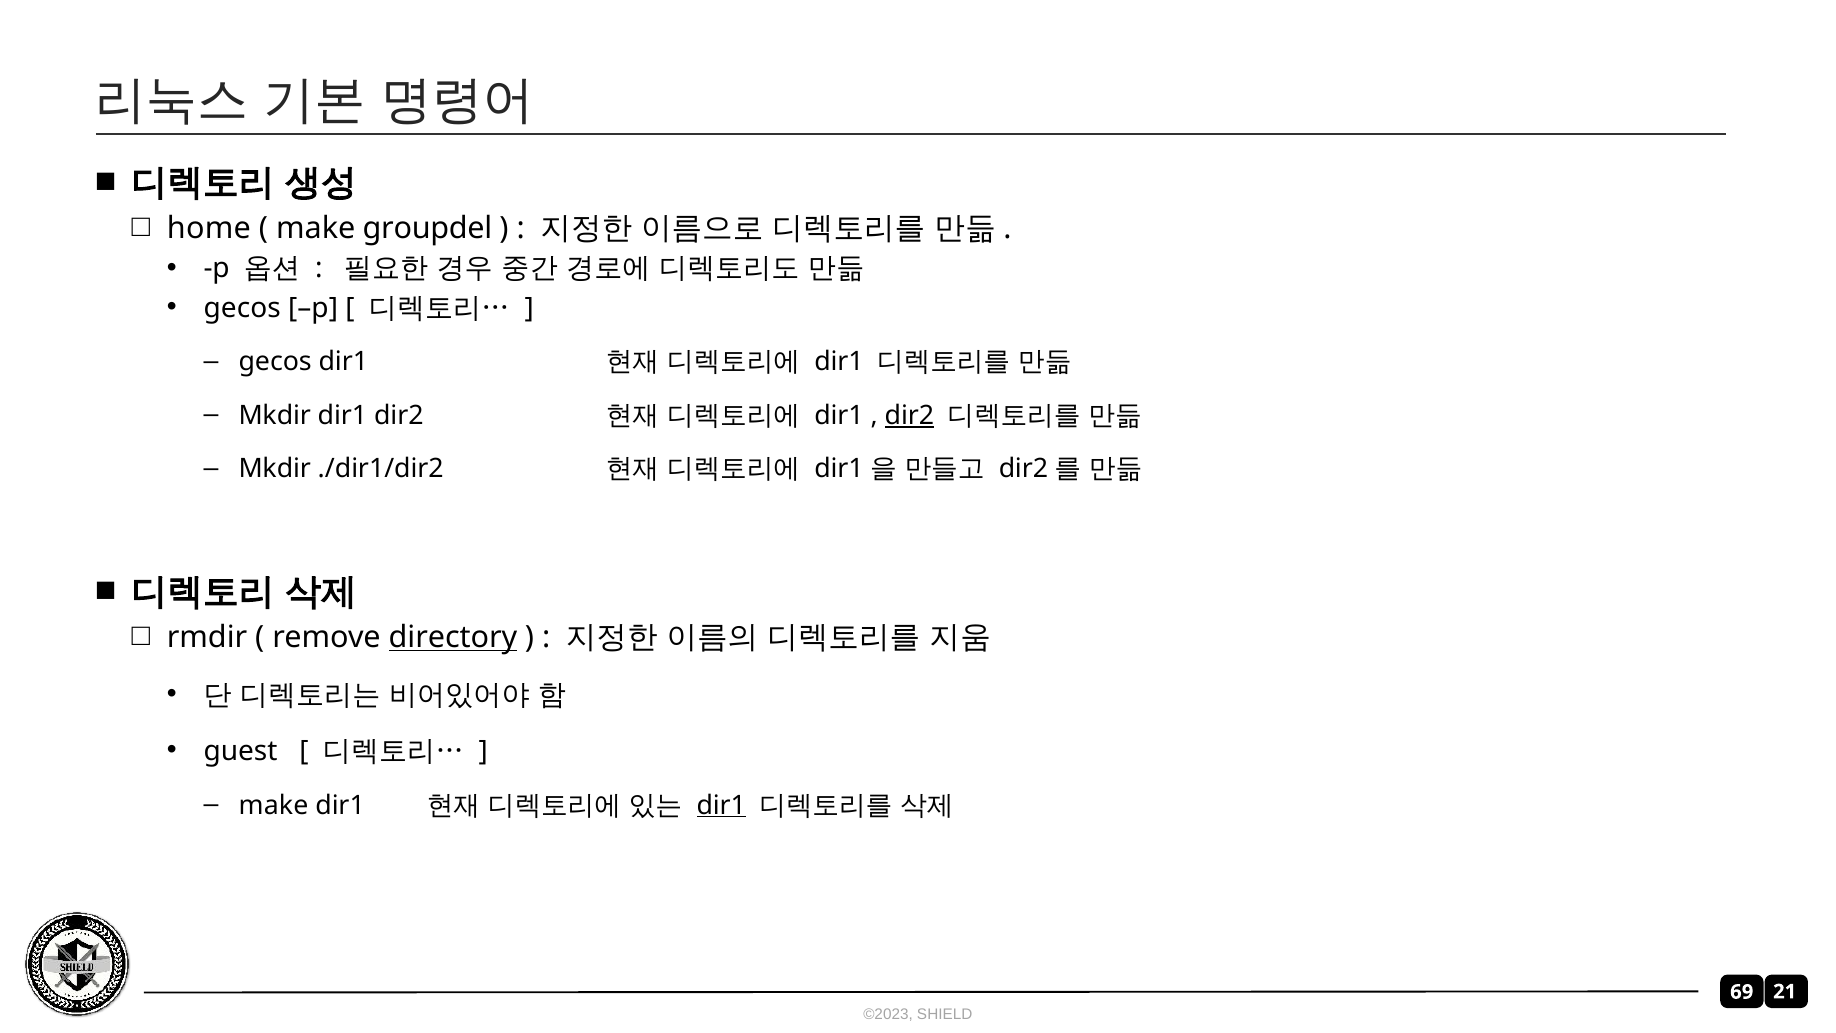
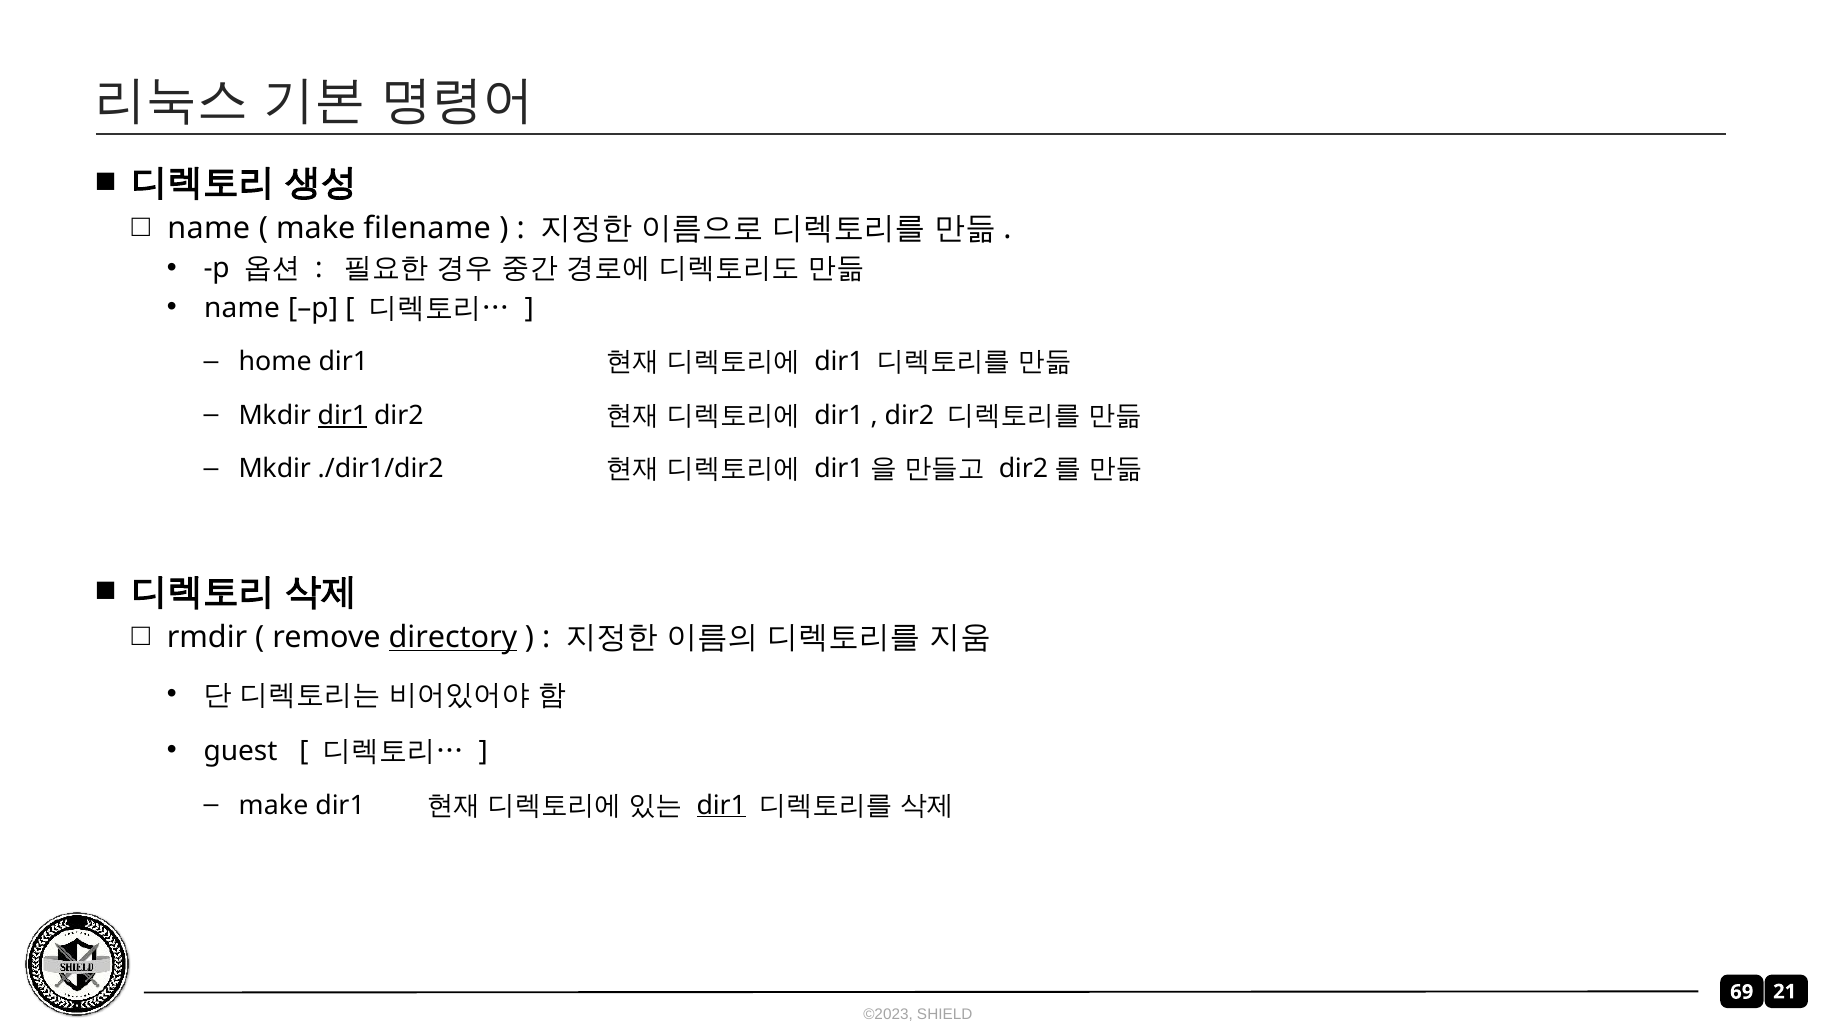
home: home -> name (209, 228)
groupdel: groupdel -> filename (427, 228)
gecos: gecos -> name (242, 308)
gecos: gecos -> home (275, 362)
dir1 underline: none -> present (342, 415)
dir2 underline: present -> none (909, 415)
